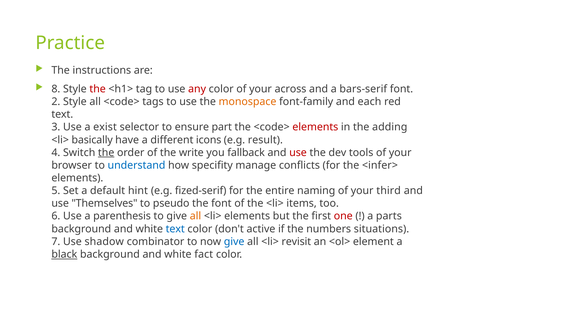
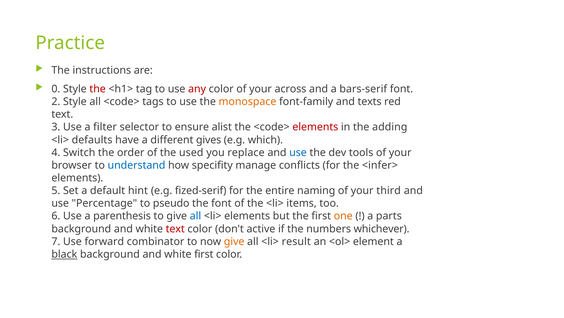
8: 8 -> 0 (56, 89)
each: each -> texts (370, 101)
exist: exist -> filter (105, 127)
part: part -> alist (222, 127)
basically: basically -> defaults (92, 140)
icons: icons -> gives (209, 140)
result: result -> which (265, 140)
the underline: present -> none (106, 152)
write: write -> used (191, 152)
fallback: fallback -> replace (246, 152)
use colour: red -> blue (298, 152)
Themselves: Themselves -> Percentage (104, 203)
all colour: orange -> blue (195, 216)
one colour: red -> orange (343, 216)
text colour: blue -> red (175, 228)
situations: situations -> whichever (382, 228)
shadow: shadow -> forward (104, 241)
give colour: blue -> orange (234, 241)
revisit: revisit -> result (296, 241)
white fact: fact -> first (204, 254)
